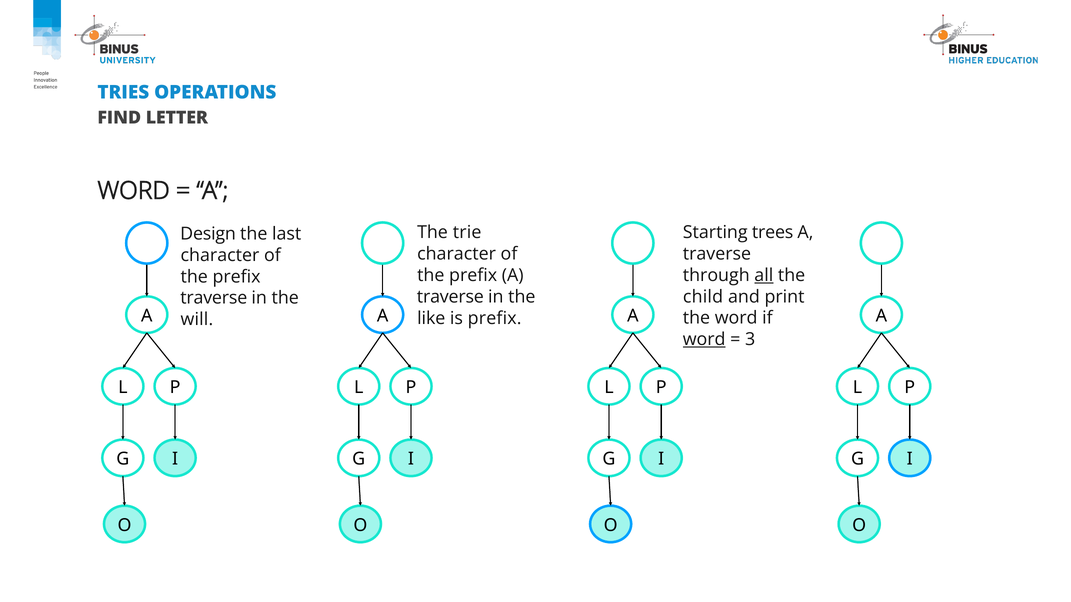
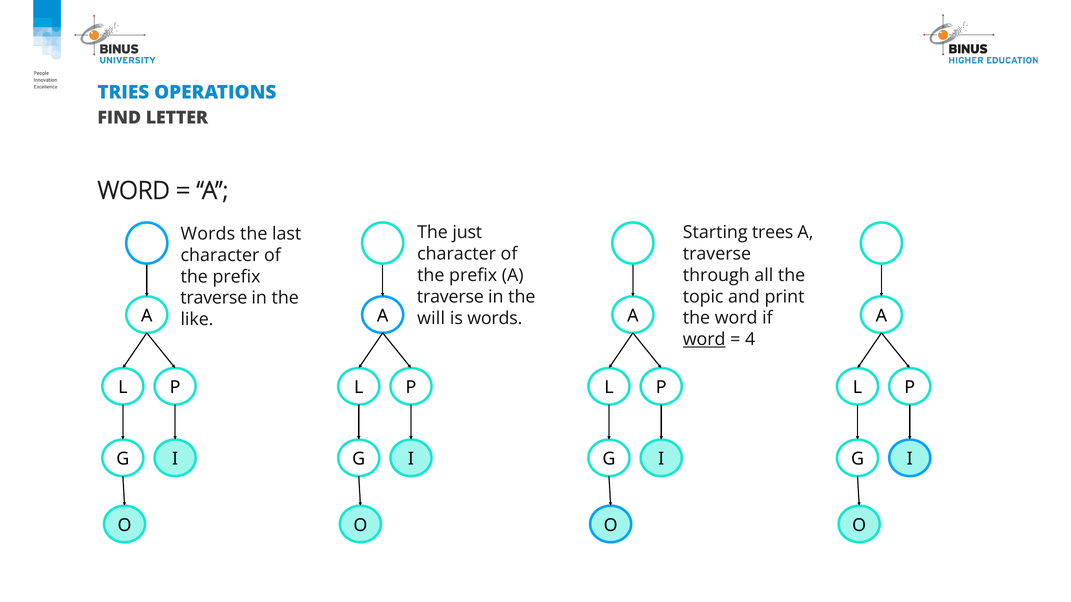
trie: trie -> just (467, 233)
Design: Design -> Words (208, 234)
all underline: present -> none (764, 275)
child: child -> topic (703, 297)
like: like -> will (431, 318)
is prefix: prefix -> words (495, 318)
will: will -> like (197, 320)
3: 3 -> 4 (750, 340)
